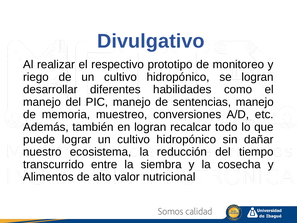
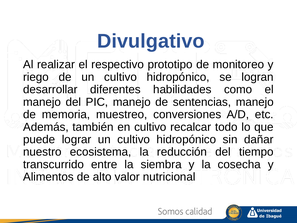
en logran: logran -> cultivo (150, 127)
